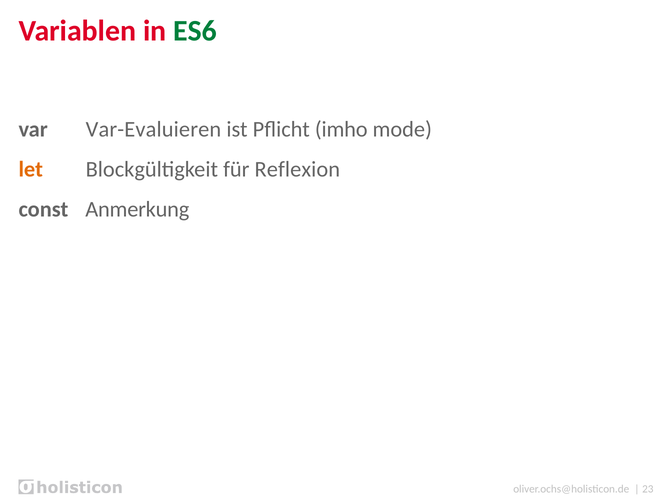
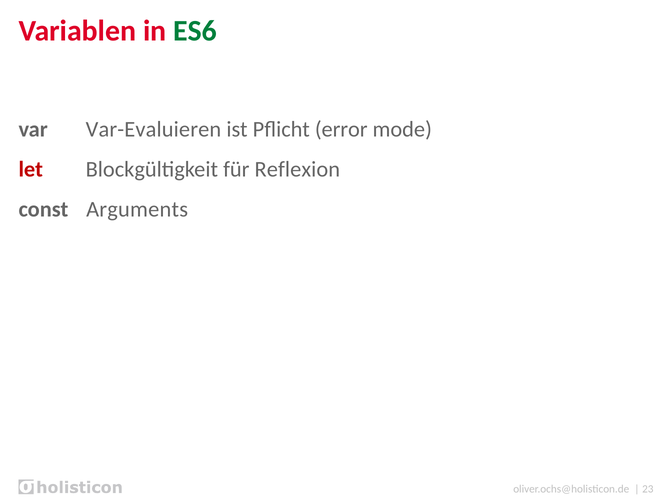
imho: imho -> error (341, 129)
let colour: orange -> red (31, 169)
Anmerkung: Anmerkung -> Arguments (137, 209)
